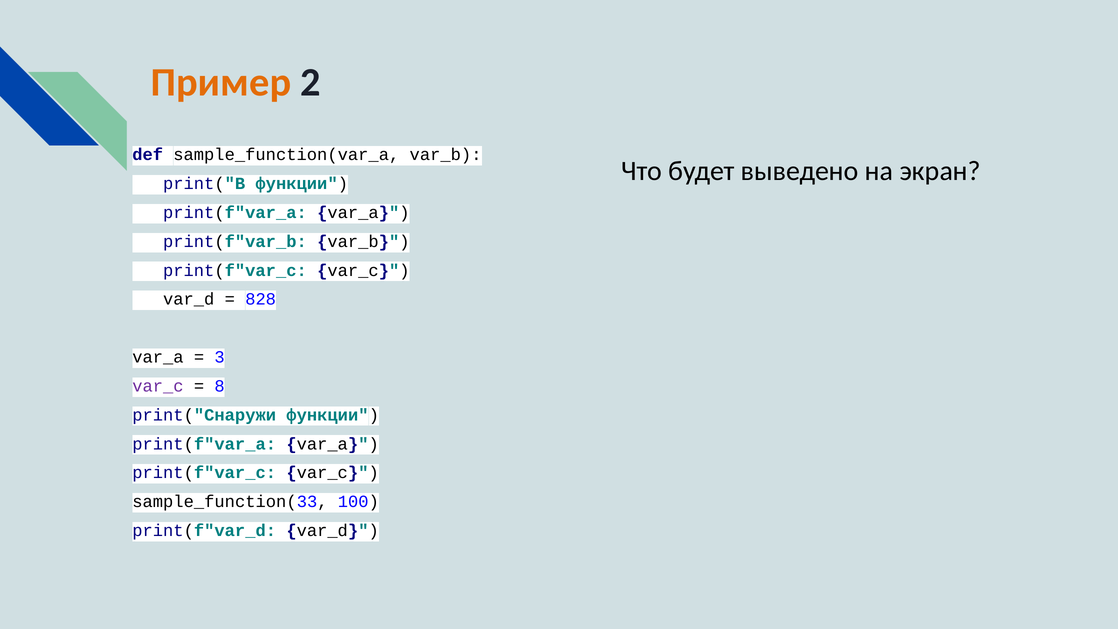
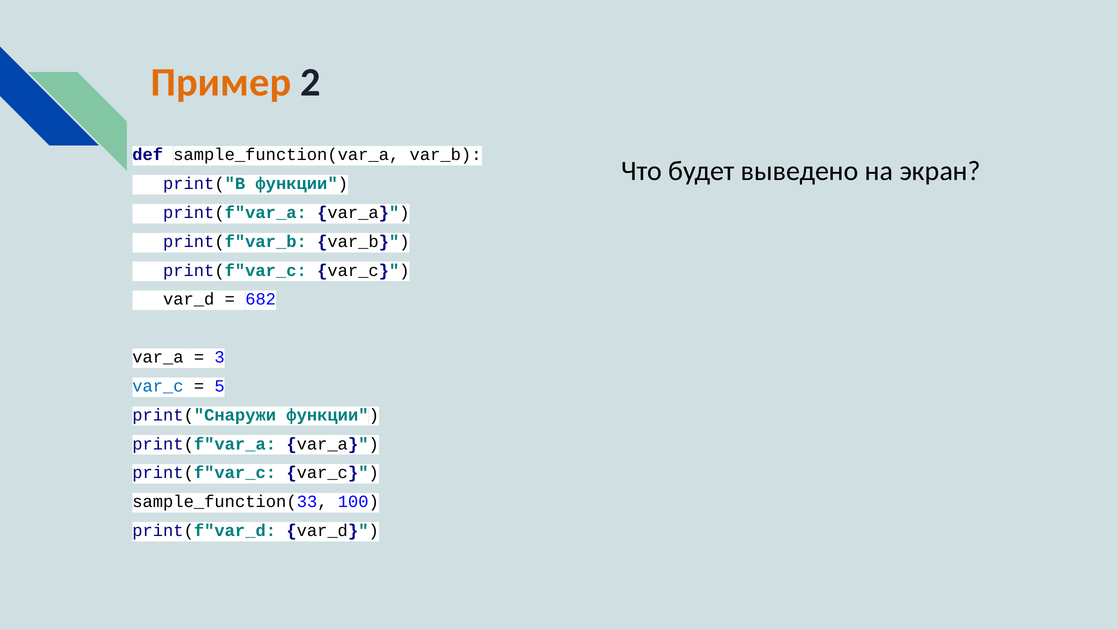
828: 828 -> 682 (261, 299)
var_c colour: purple -> blue (158, 386)
8: 8 -> 5 (220, 386)
